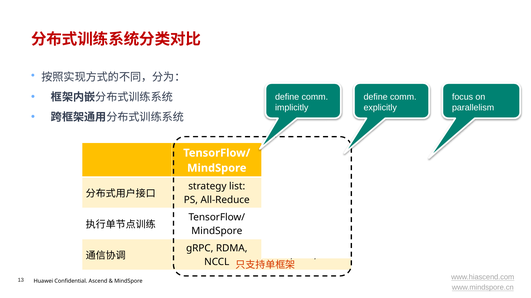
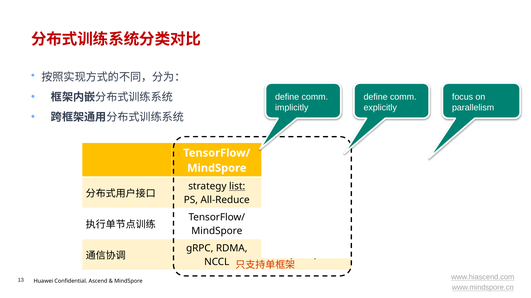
list underline: none -> present (237, 187)
